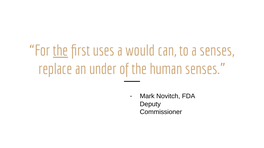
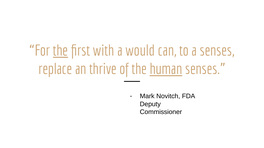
uses: uses -> with (104, 51)
under: under -> thrive (103, 69)
human underline: none -> present (166, 69)
